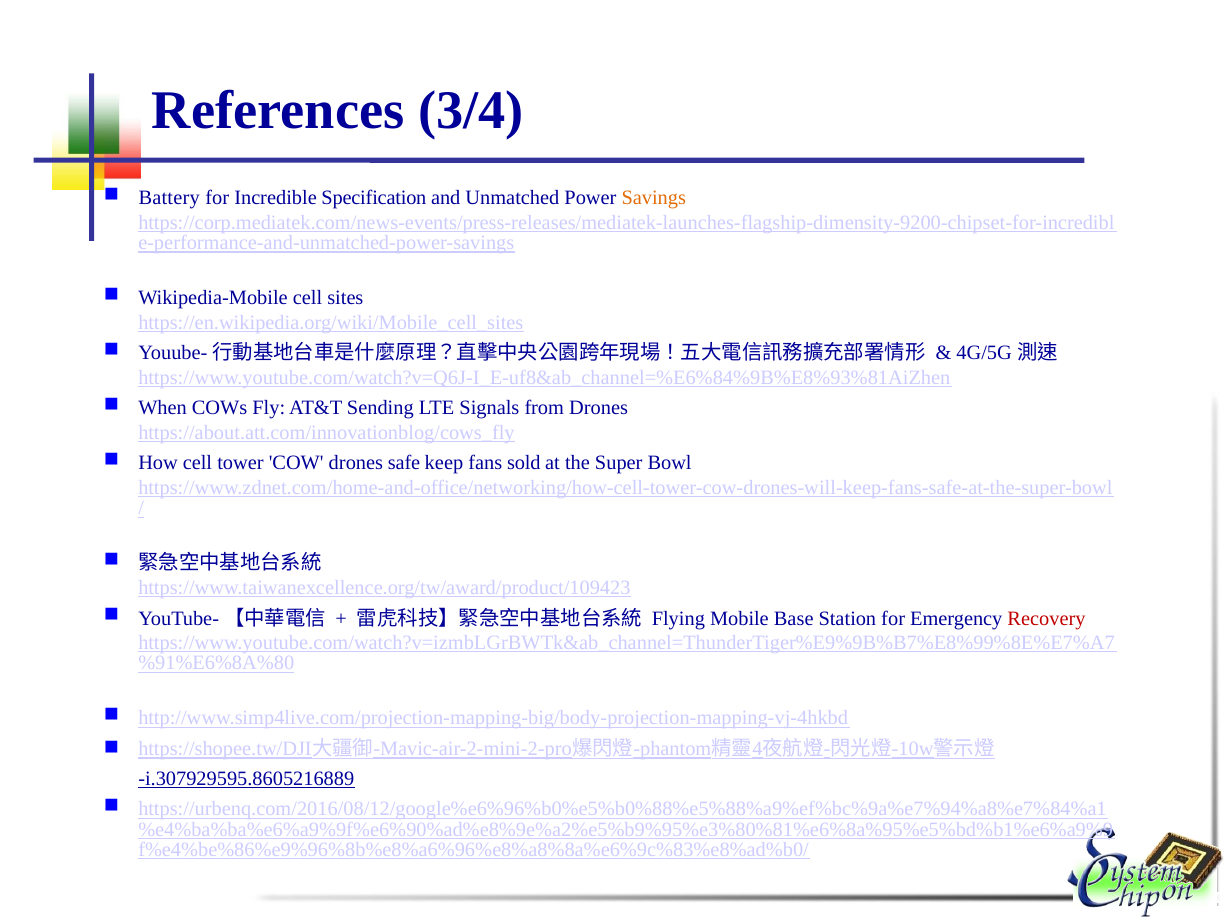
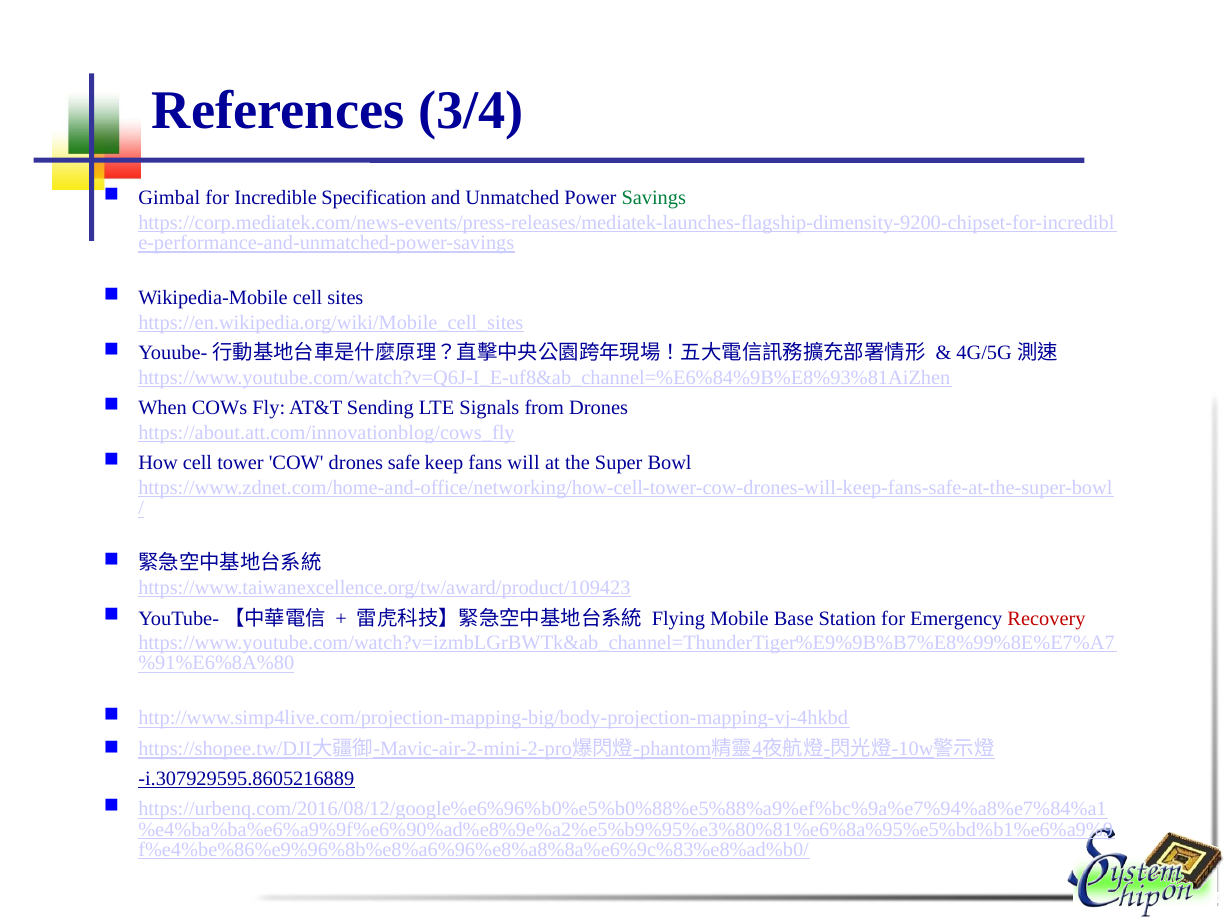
Battery: Battery -> Gimbal (169, 198)
Savings colour: orange -> green (654, 198)
sold: sold -> will (524, 463)
